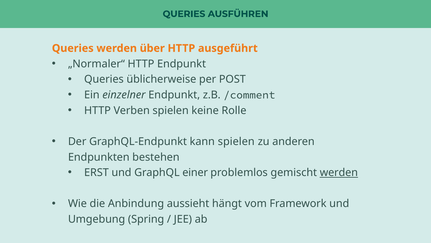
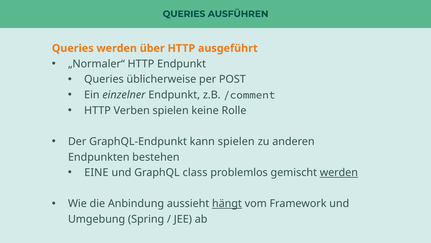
ERST: ERST -> EINE (96, 172)
einer: einer -> class (195, 172)
hängt underline: none -> present (227, 203)
